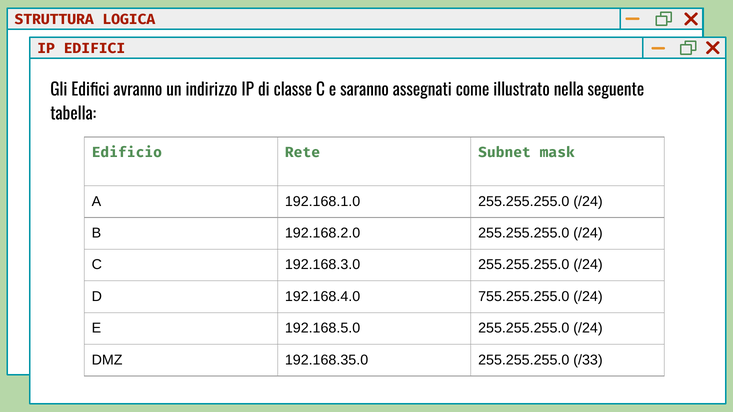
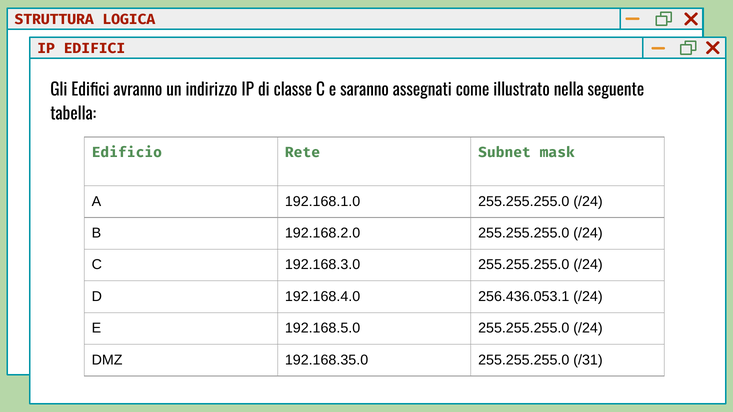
755.255.255.0: 755.255.255.0 -> 256.436.053.1 (524, 297)
/33: /33 -> /31 (588, 360)
